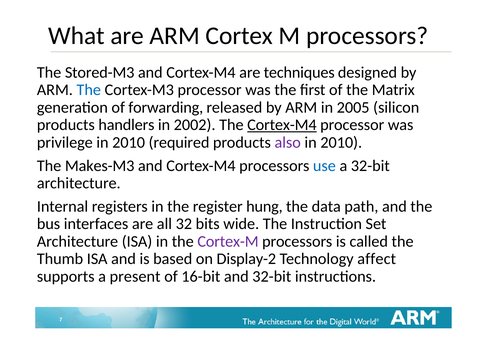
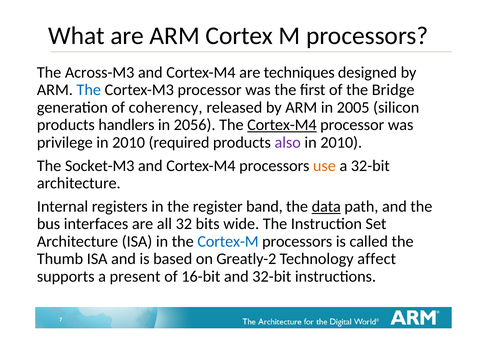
Stored-M3: Stored-M3 -> Across-M3 (100, 72)
Matrix: Matrix -> Bridge (393, 90)
forwarding: forwarding -> coherency (166, 107)
2002: 2002 -> 2056 (195, 125)
Makes-M3: Makes-M3 -> Socket-M3 (100, 166)
use colour: blue -> orange (324, 166)
hung: hung -> band (264, 207)
data underline: none -> present (326, 207)
Cortex-M colour: purple -> blue (228, 242)
Display-2: Display-2 -> Greatly-2 (246, 259)
